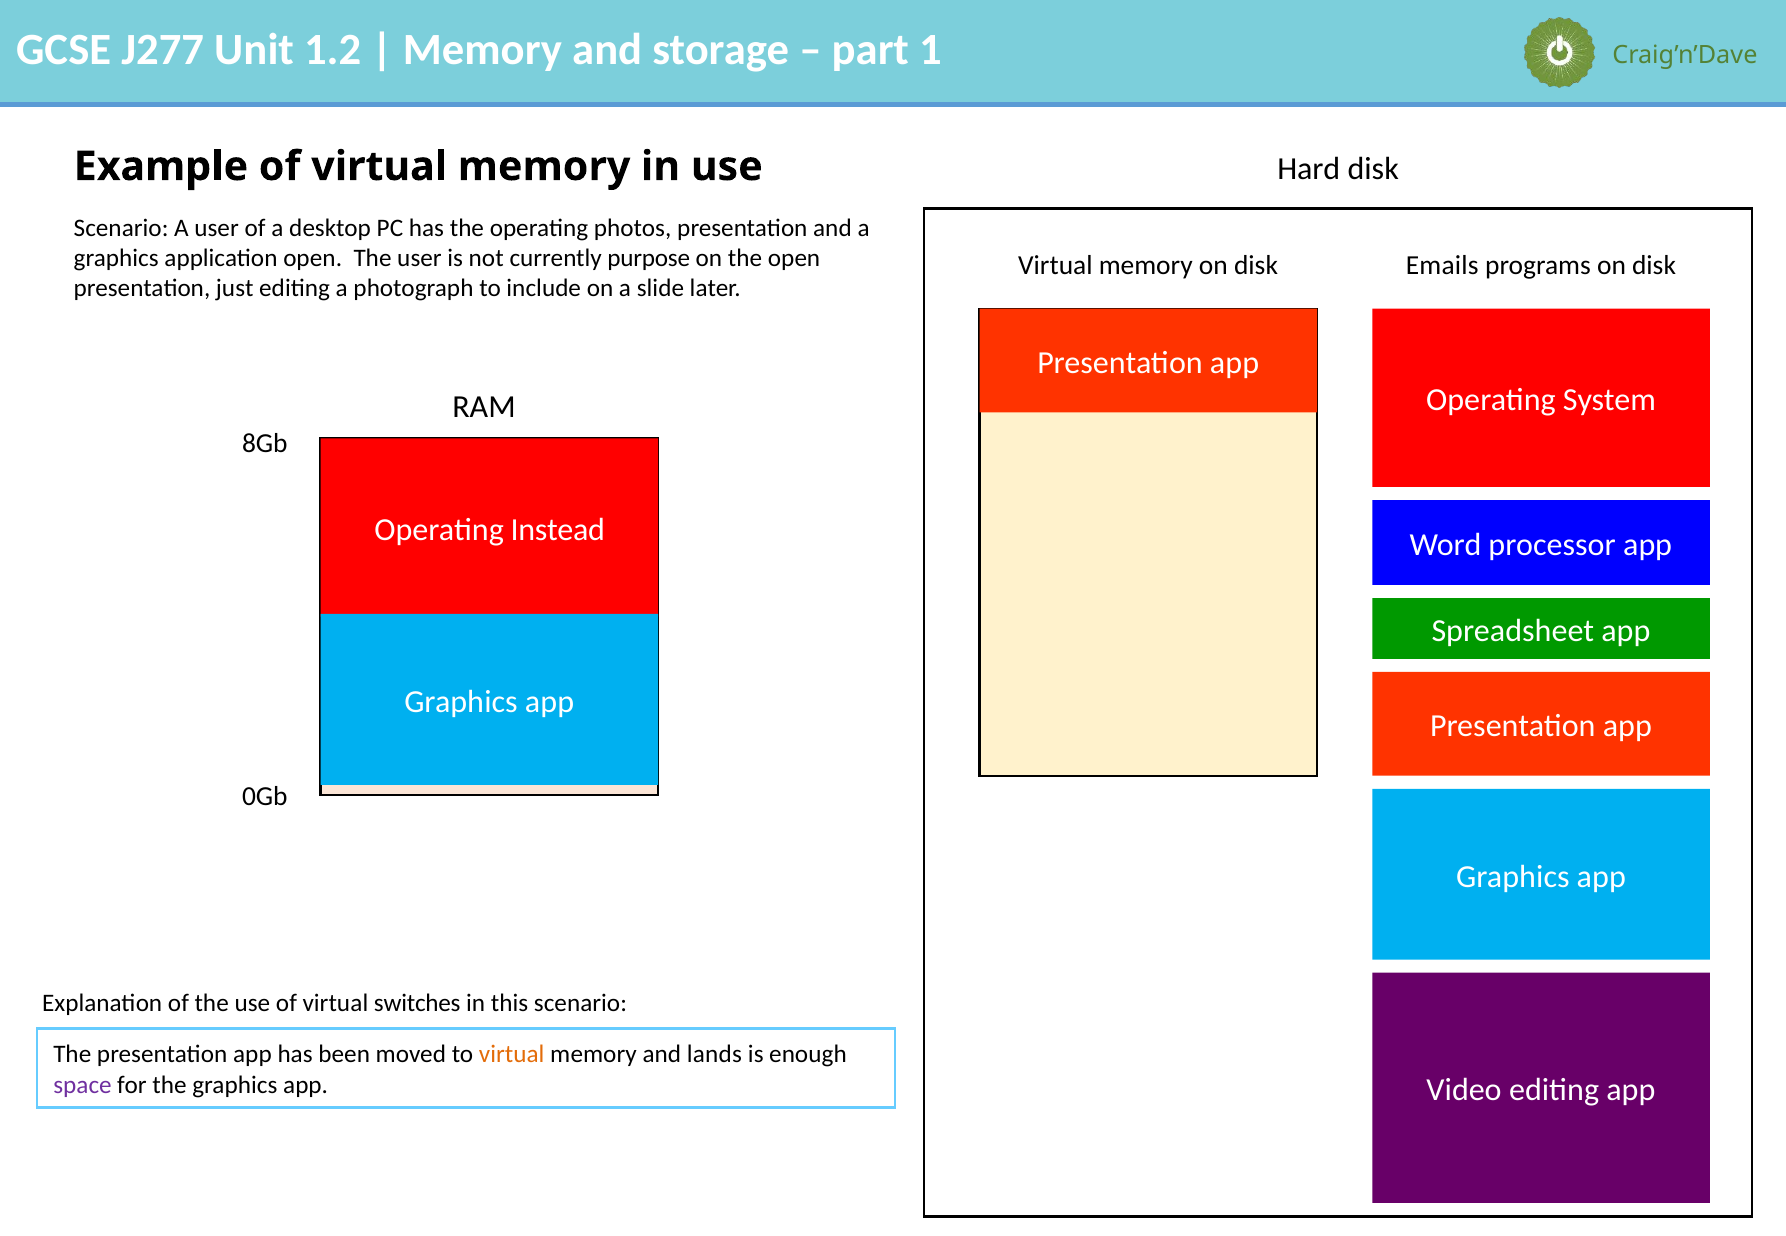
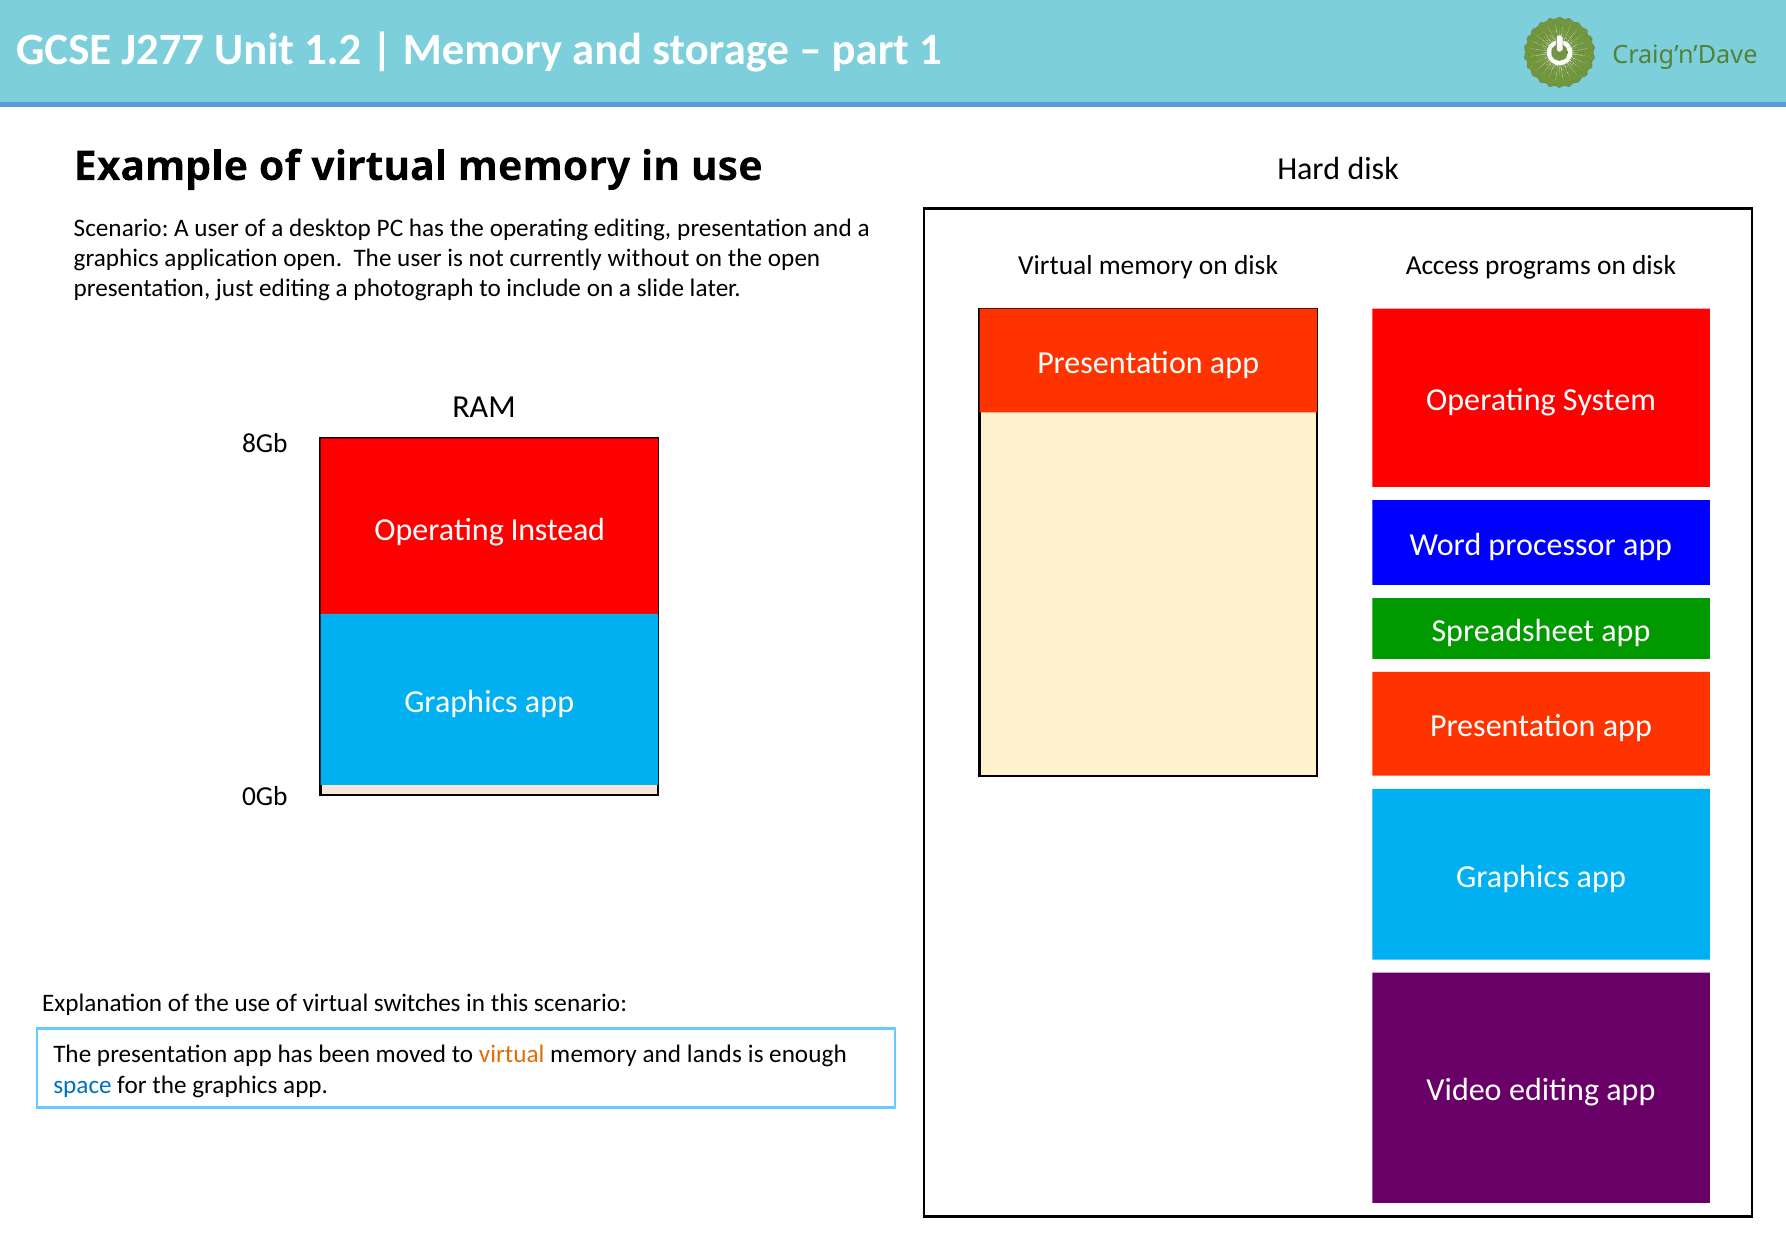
operating photos: photos -> editing (633, 228)
purpose: purpose -> without (649, 258)
Emails: Emails -> Access (1442, 266)
space colour: purple -> blue (83, 1085)
